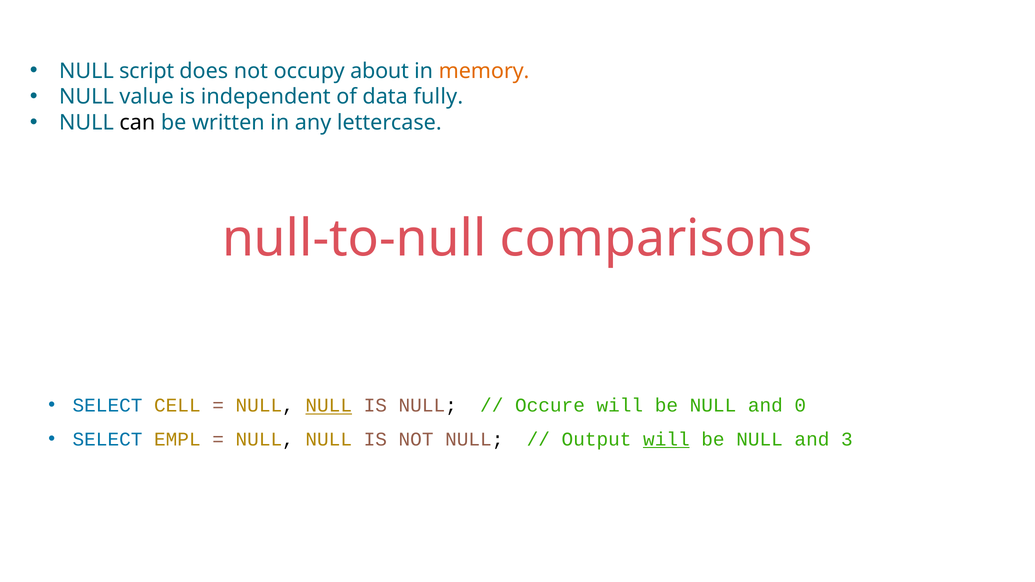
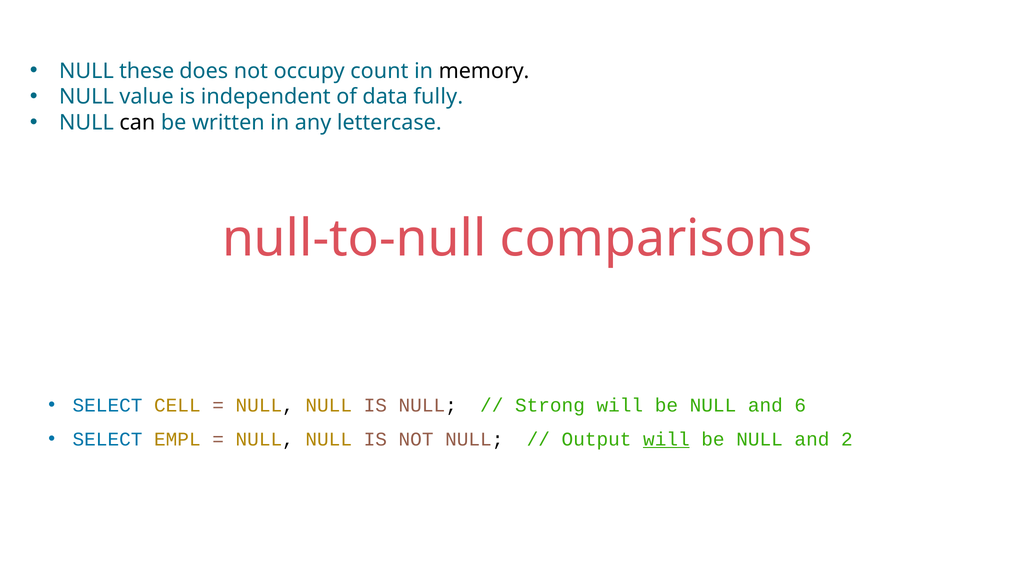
script: script -> these (147, 71)
about: about -> count (379, 71)
memory colour: orange -> black (484, 71)
NULL underline: present -> none (329, 406)
Occure: Occure -> Strong (550, 406)
0: 0 -> 6 (800, 406)
3: 3 -> 2 (847, 439)
